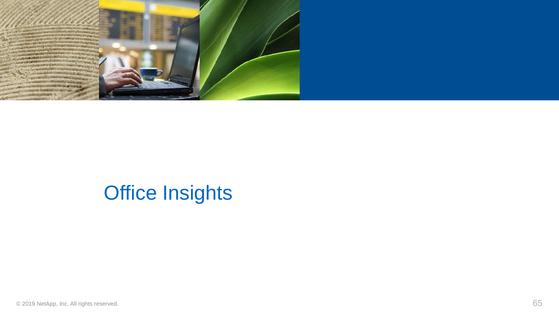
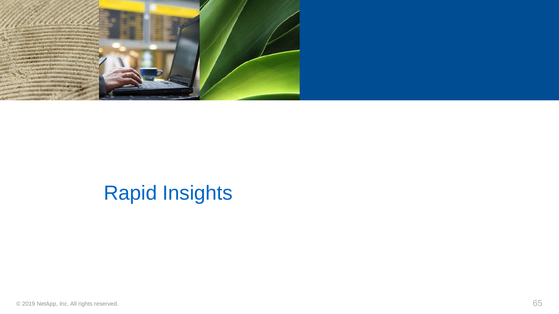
Office: Office -> Rapid (130, 193)
